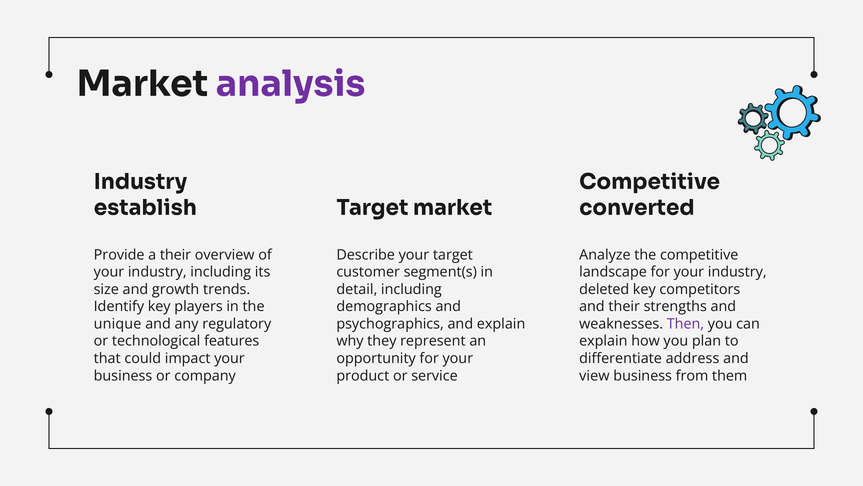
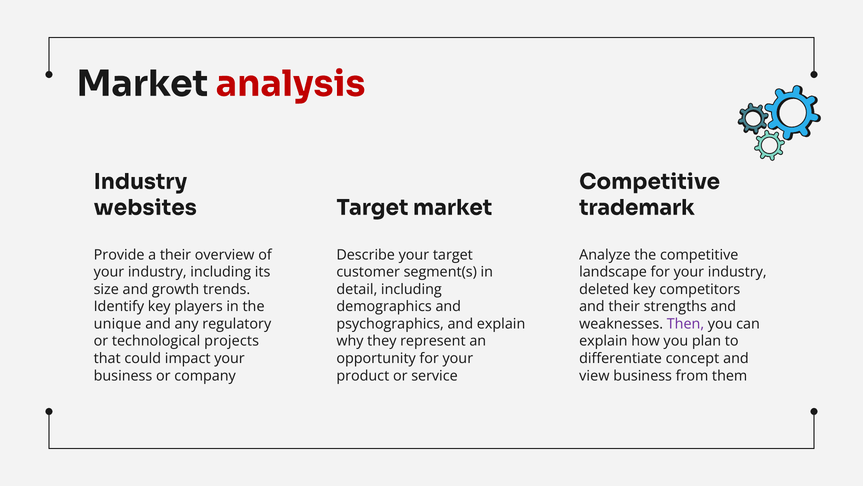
analysis colour: purple -> red (291, 84)
establish: establish -> websites (145, 207)
converted: converted -> trademark (637, 207)
features: features -> projects (232, 341)
address: address -> concept (692, 358)
